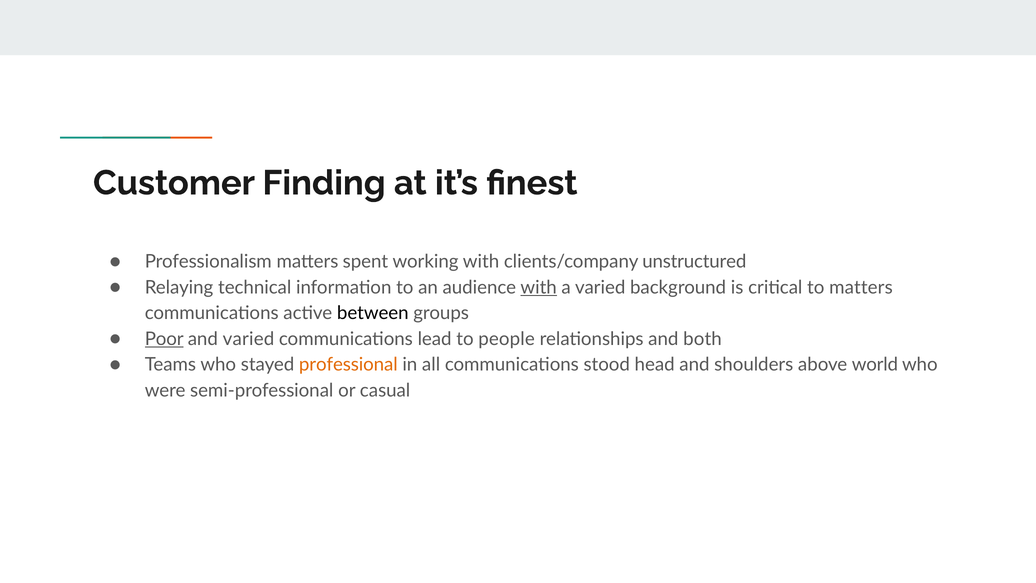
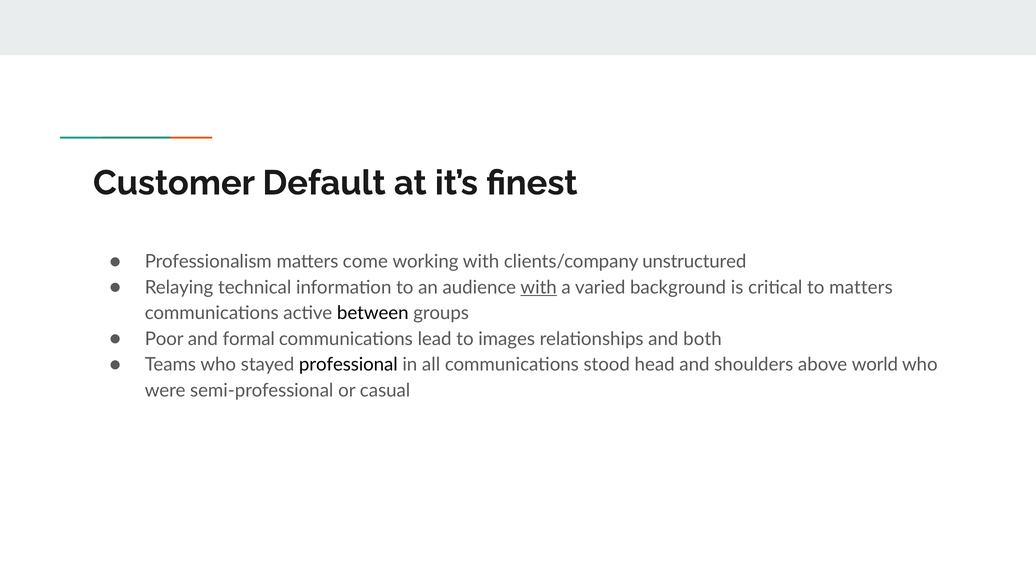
Finding: Finding -> Default (324, 183)
spent: spent -> come (365, 262)
Poor underline: present -> none (164, 339)
and varied: varied -> formal (249, 339)
people: people -> images (507, 339)
professional colour: orange -> black (348, 364)
